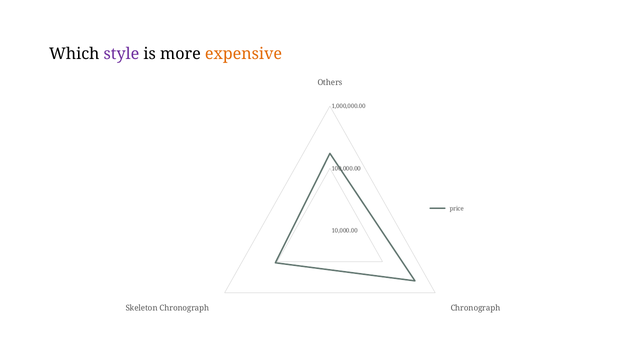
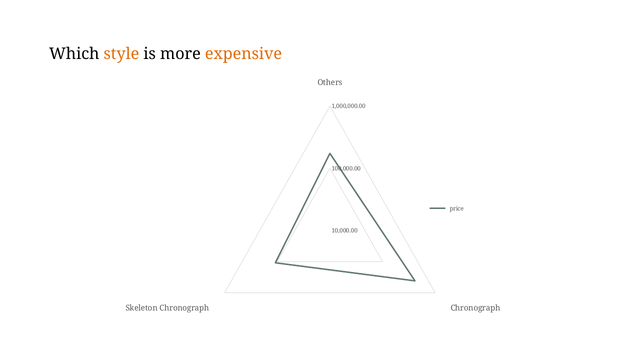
style colour: purple -> orange (121, 54)
